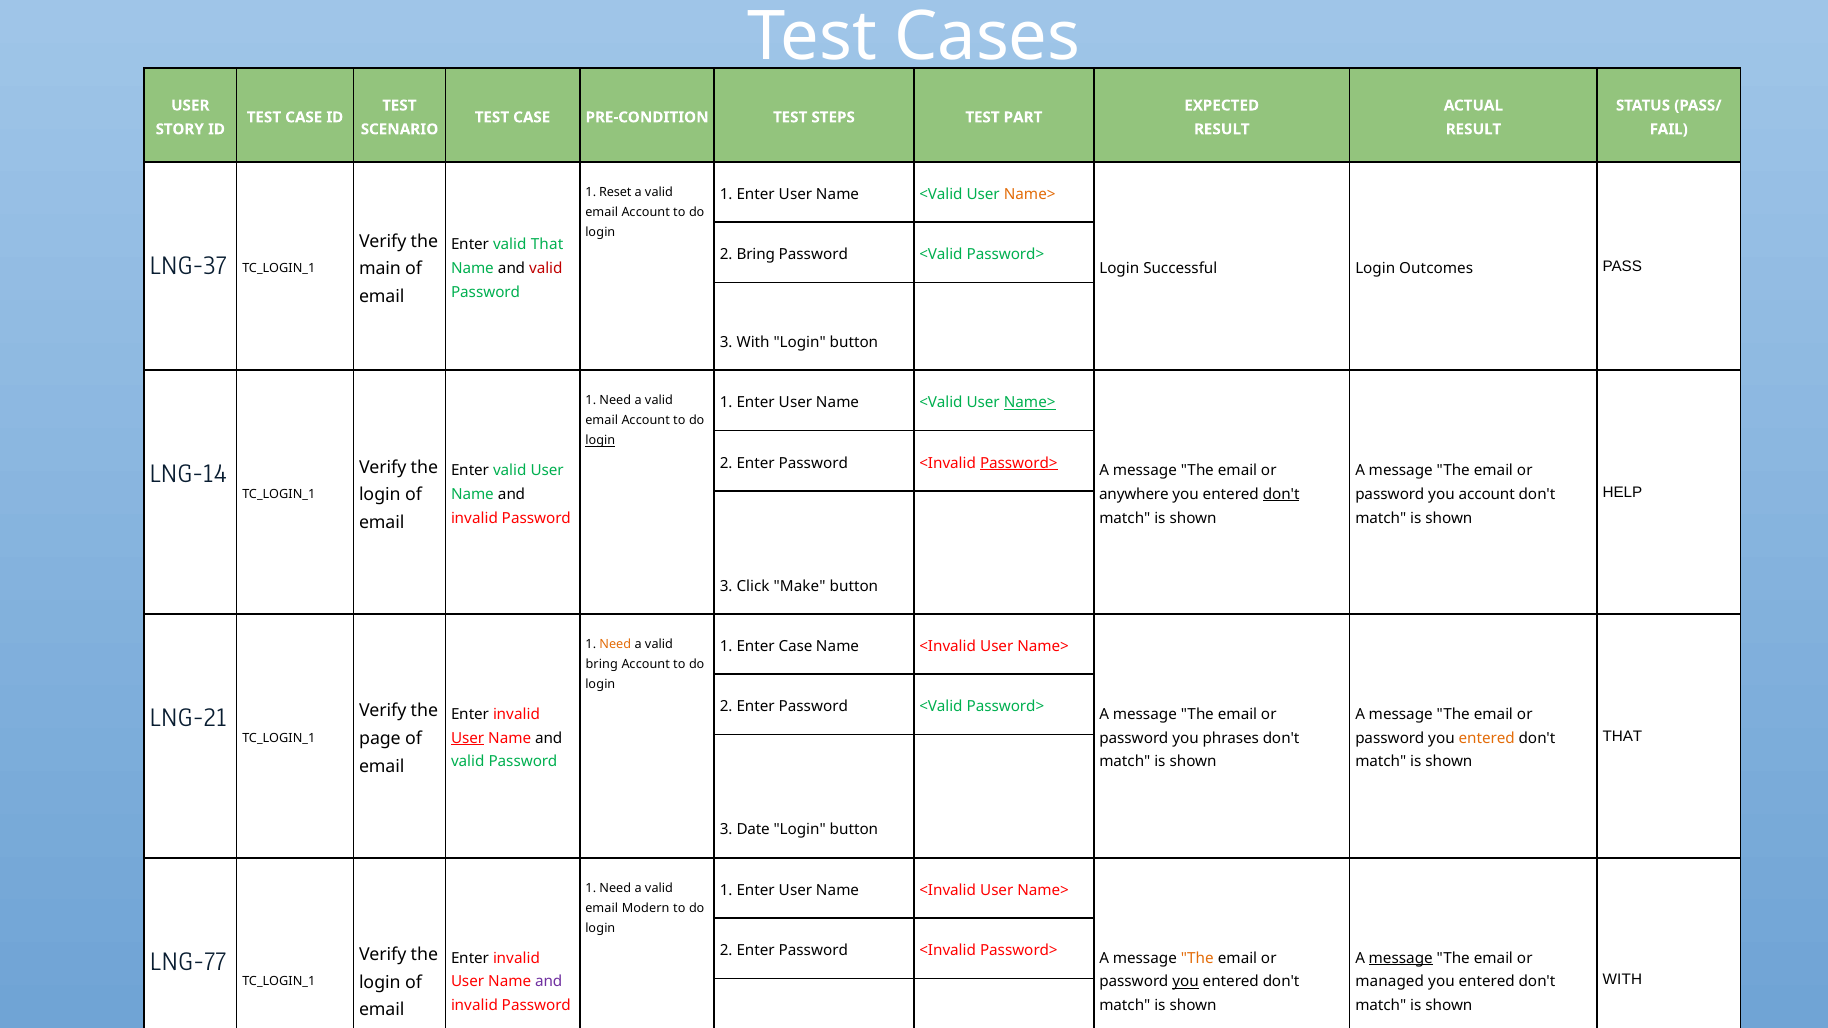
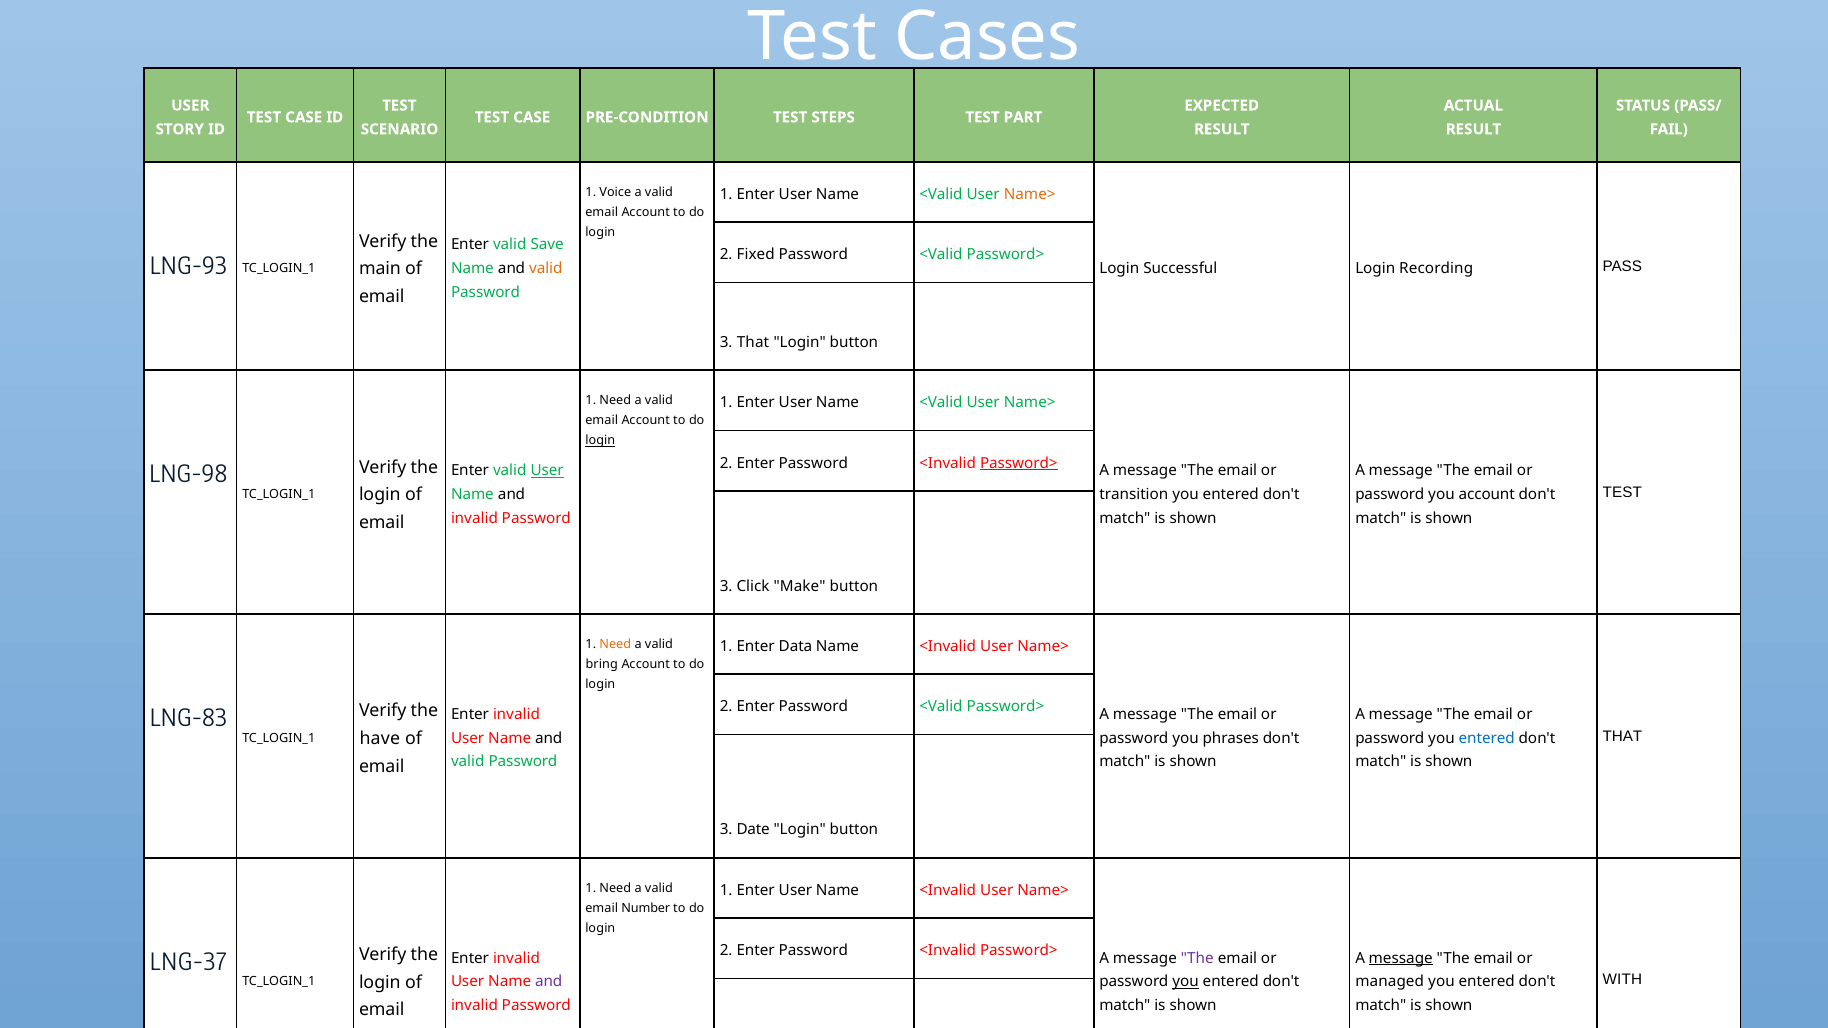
Reset: Reset -> Voice (615, 192)
valid That: That -> Save (547, 245)
2 Bring: Bring -> Fixed (756, 255)
LNG-37: LNG-37 -> LNG-93 (188, 266)
valid colour: red -> orange (546, 268)
Outcomes: Outcomes -> Recording (1436, 268)
3 With: With -> That (753, 343)
Name> underline: present -> none (1030, 403)
LNG-14: LNG-14 -> LNG-98 (188, 474)
User underline: none -> present (547, 471)
HELP: HELP -> TEST (1622, 492)
anywhere: anywhere -> transition (1134, 494)
don't underline: present -> none (1281, 494)
Enter Case: Case -> Data (795, 647)
LNG-21: LNG-21 -> LNG-83 (188, 718)
page: page -> have (380, 739)
User underline: present -> none (468, 738)
entered colour: orange -> blue (1487, 738)
Modern: Modern -> Number (646, 908)
LNG-77: LNG-77 -> LNG-37 (188, 962)
The colour: orange -> purple (1197, 958)
